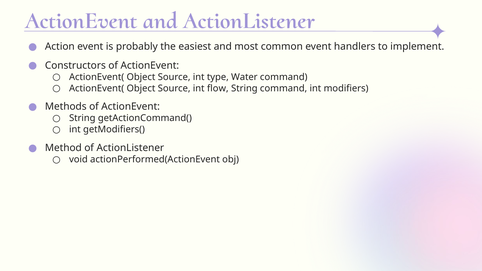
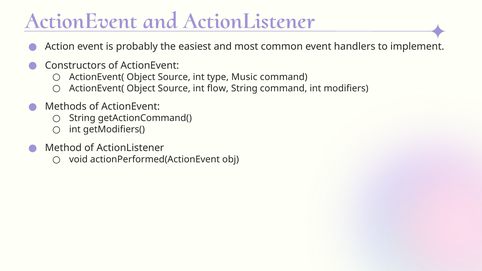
Water: Water -> Music (244, 77)
